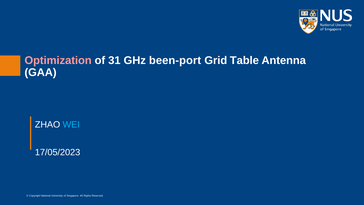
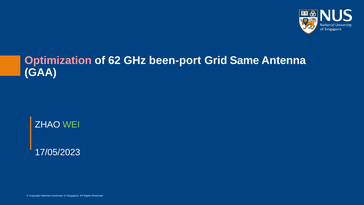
31: 31 -> 62 (114, 60)
Table: Table -> Same (244, 60)
WEI colour: light blue -> light green (71, 124)
